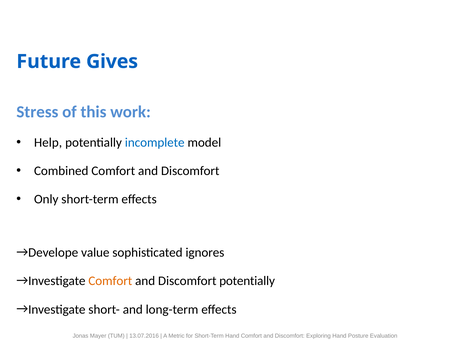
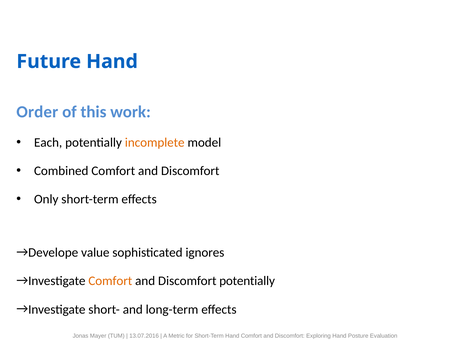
Future Gives: Gives -> Hand (112, 62)
Stress: Stress -> Order (37, 112)
Help: Help -> Each (48, 143)
incomplete colour: blue -> orange (155, 143)
